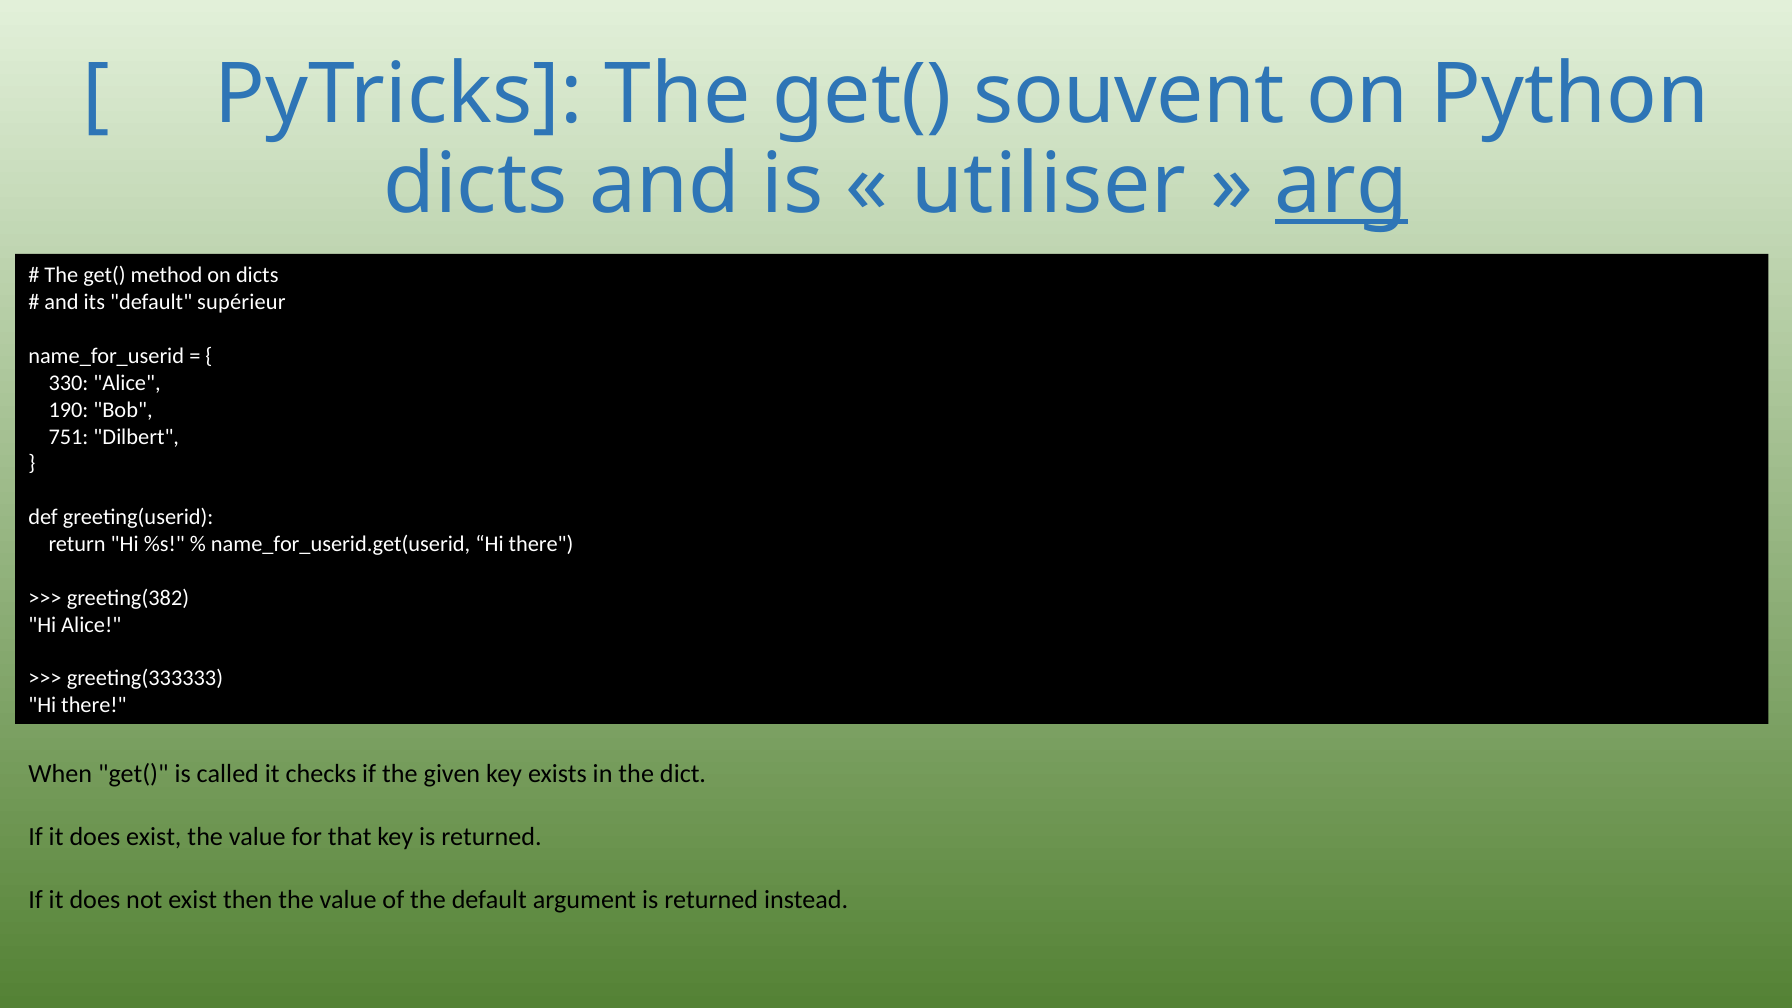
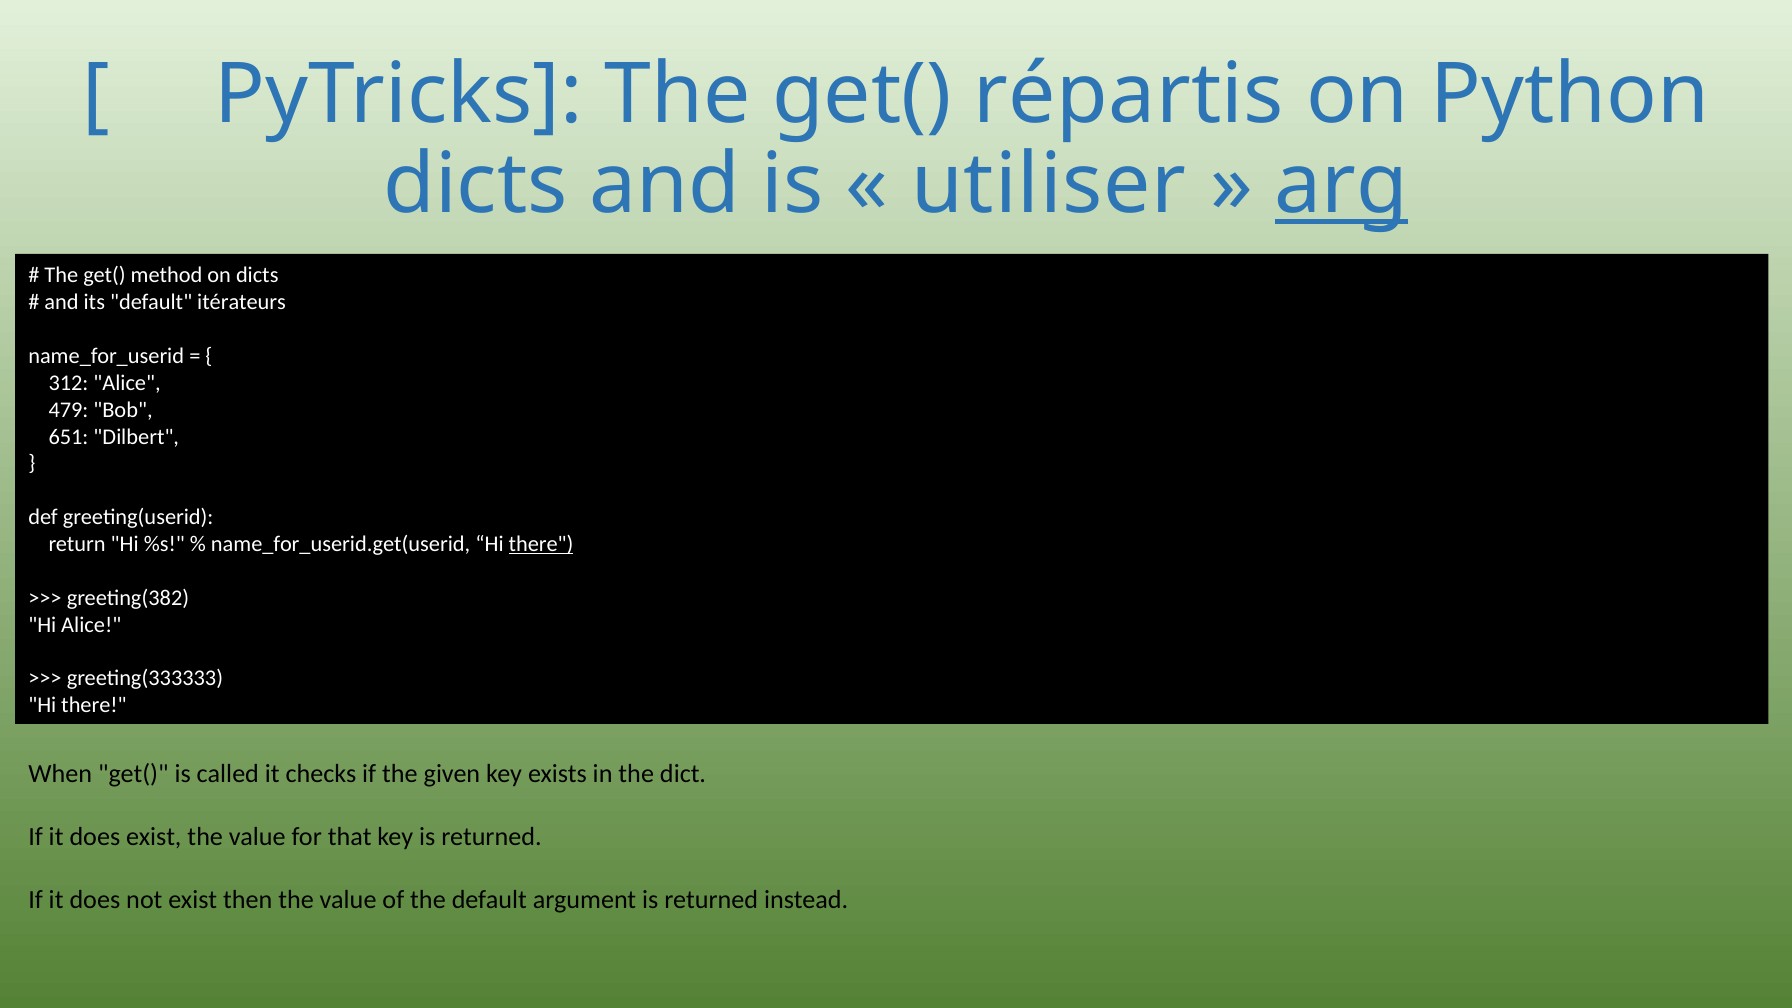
souvent: souvent -> répartis (1129, 94)
supérieur: supérieur -> itérateurs (242, 302)
330: 330 -> 312 (68, 383)
190: 190 -> 479 (68, 410)
751: 751 -> 651 (68, 437)
there underline: none -> present (541, 544)
